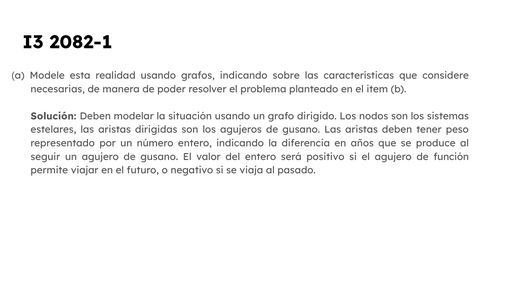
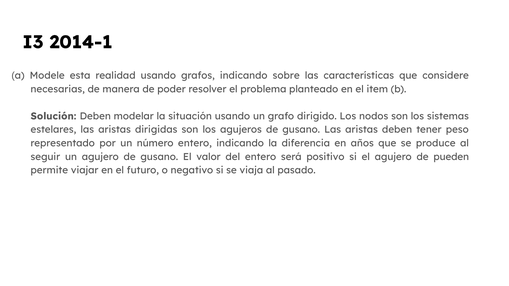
2082-1: 2082-1 -> 2014-1 (81, 42)
función: función -> pueden (451, 157)
